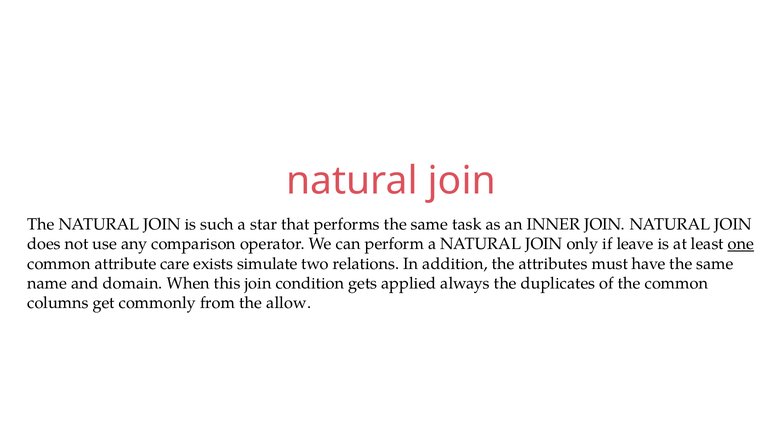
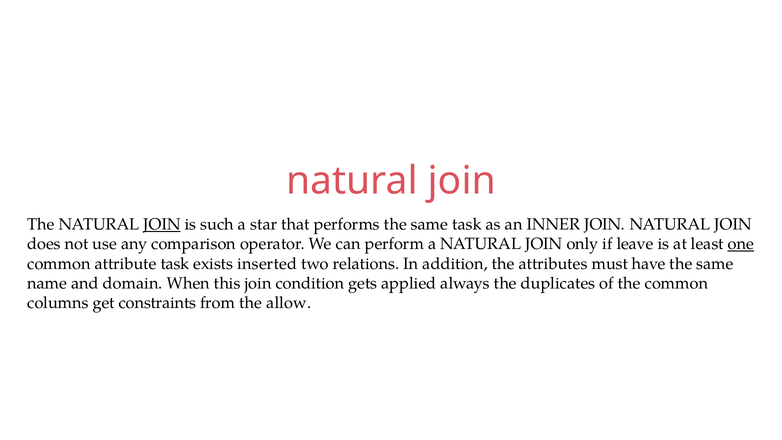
JOIN underline: none -> present (162, 224)
attribute care: care -> task (175, 264)
simulate: simulate -> inserted (267, 264)
commonly: commonly -> constraints (157, 303)
